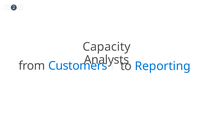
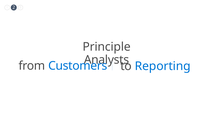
Capacity: Capacity -> Principle (107, 47)
